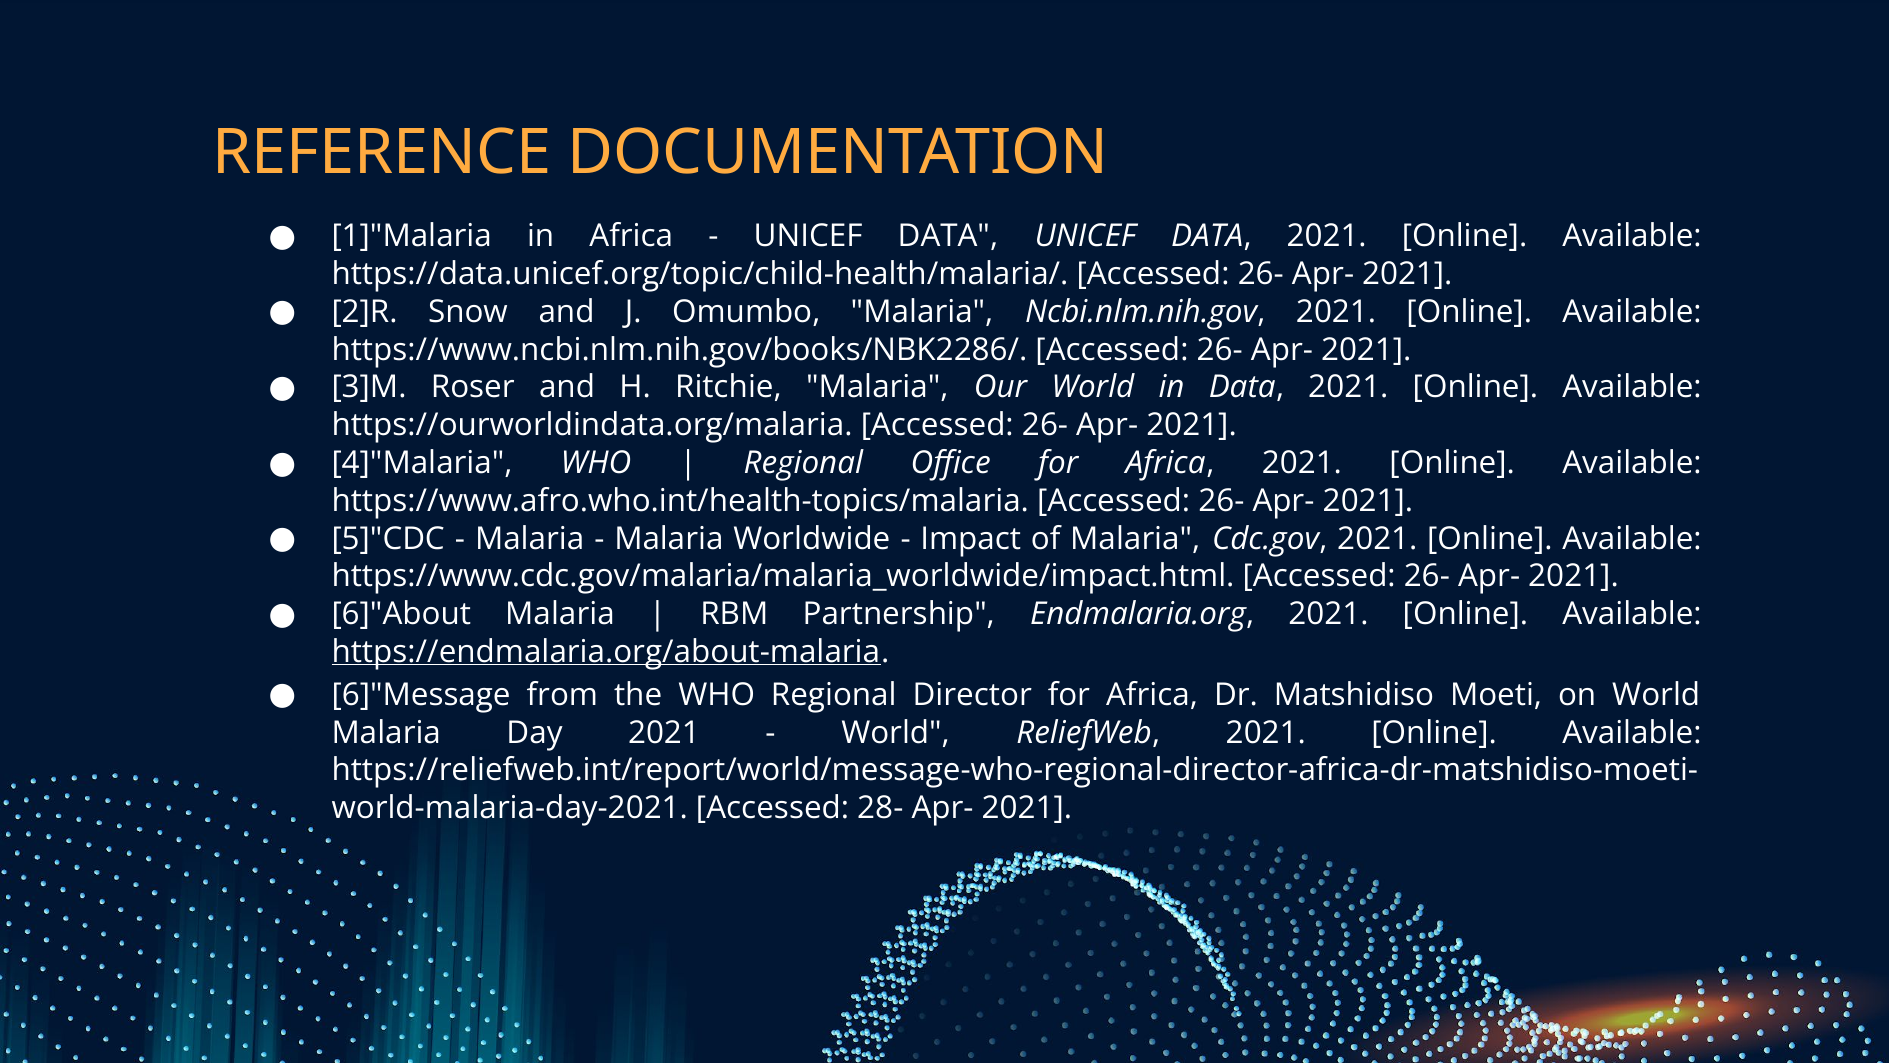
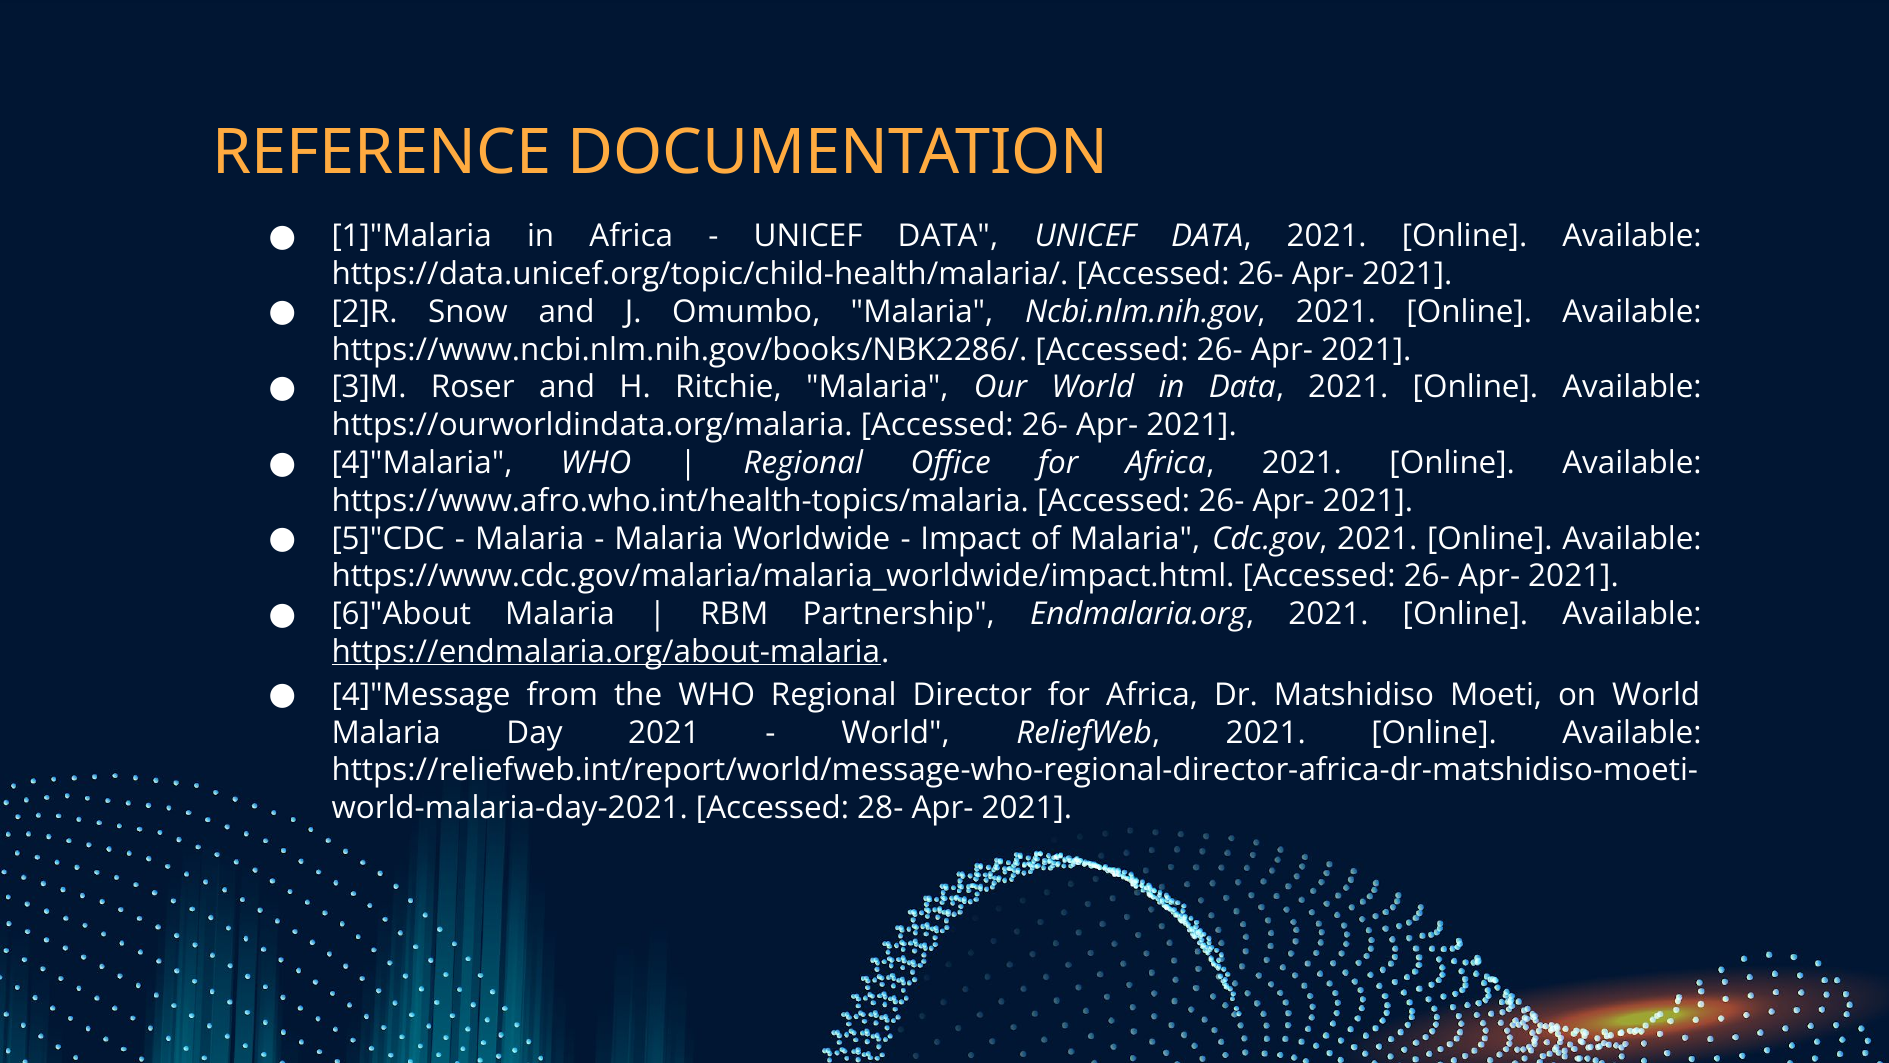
6]"Message: 6]"Message -> 4]"Message (421, 695)
